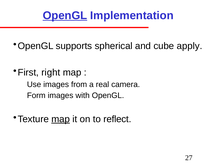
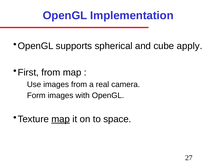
OpenGL underline: present -> none (65, 15)
First right: right -> from (51, 72)
reflect: reflect -> space (117, 119)
